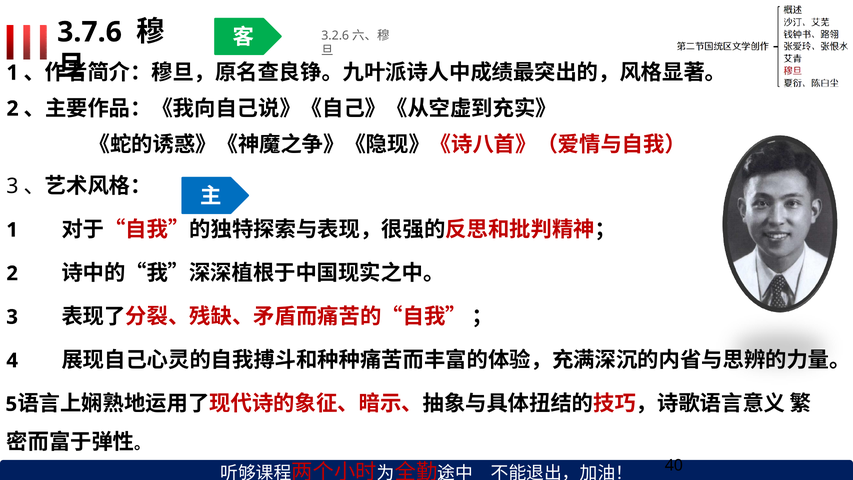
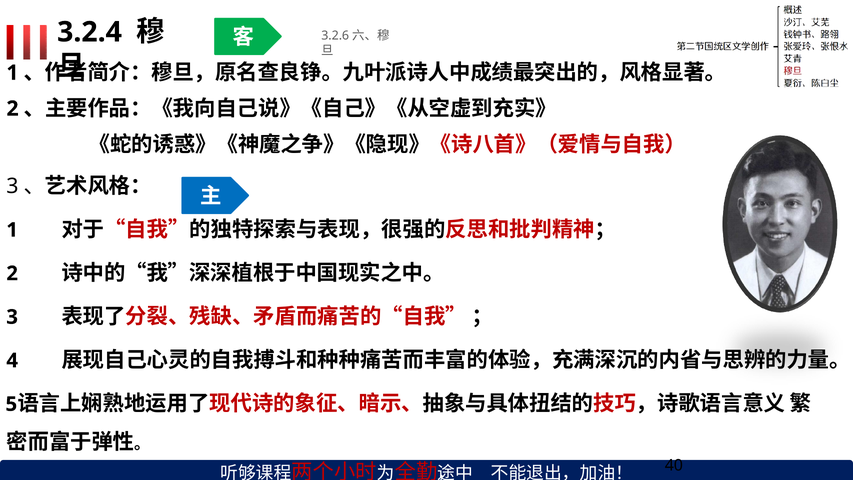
3.7.6: 3.7.6 -> 3.2.4 (90, 32)
